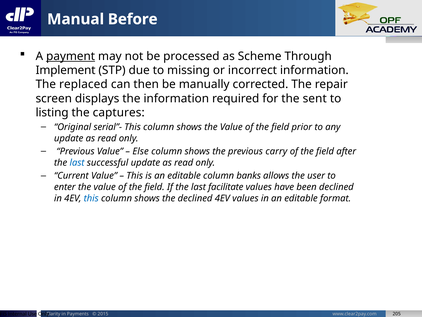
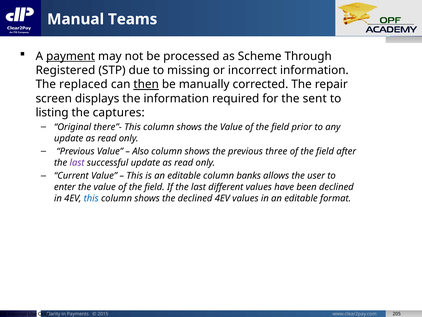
Before: Before -> Teams (133, 19)
Implement: Implement -> Registered (65, 70)
then underline: none -> present (146, 84)
serial”-: serial”- -> there”- (108, 127)
Else: Else -> Also (141, 151)
carry: carry -> three (276, 151)
last colour: blue -> purple (77, 162)
facilitate: facilitate -> different (226, 187)
